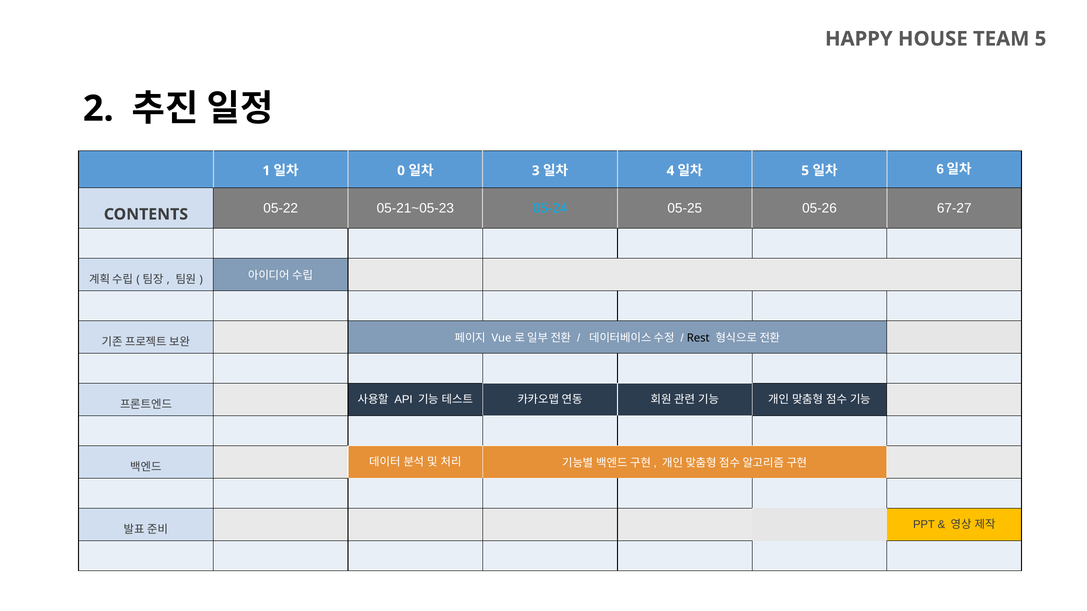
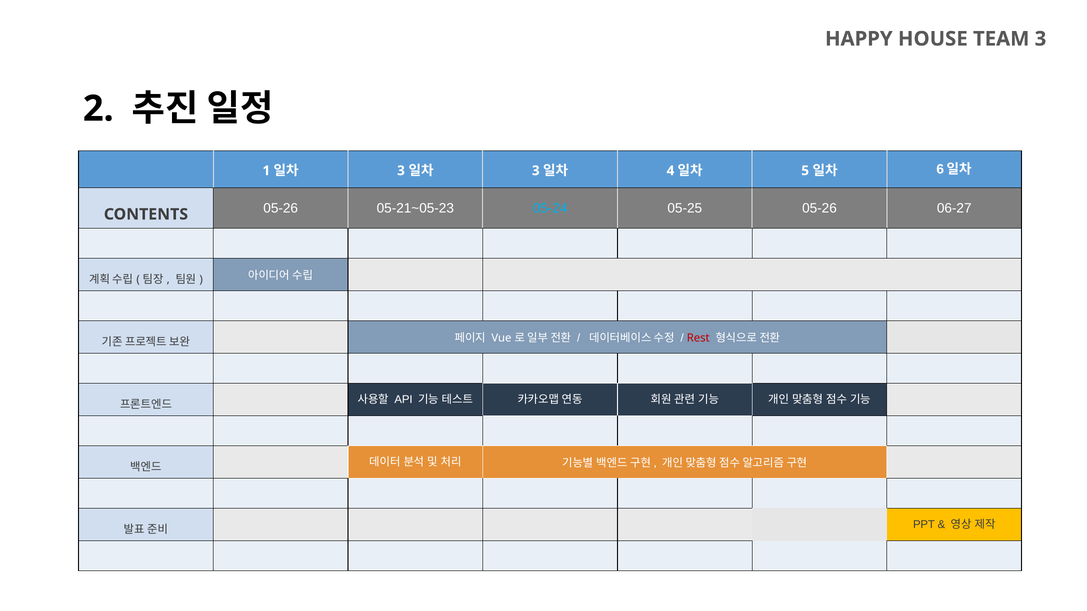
TEAM 5: 5 -> 3 (1040, 39)
0: 0 -> 3 (401, 171)
05-22: 05-22 -> 05-26 (281, 208)
67-27: 67-27 -> 06-27 (954, 208)
Rest colour: black -> red (698, 338)
